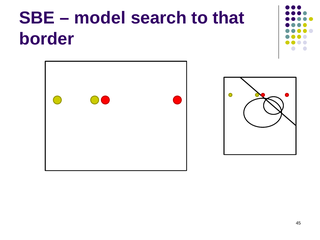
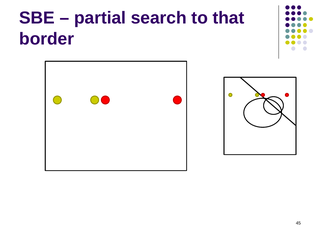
model: model -> partial (100, 18)
